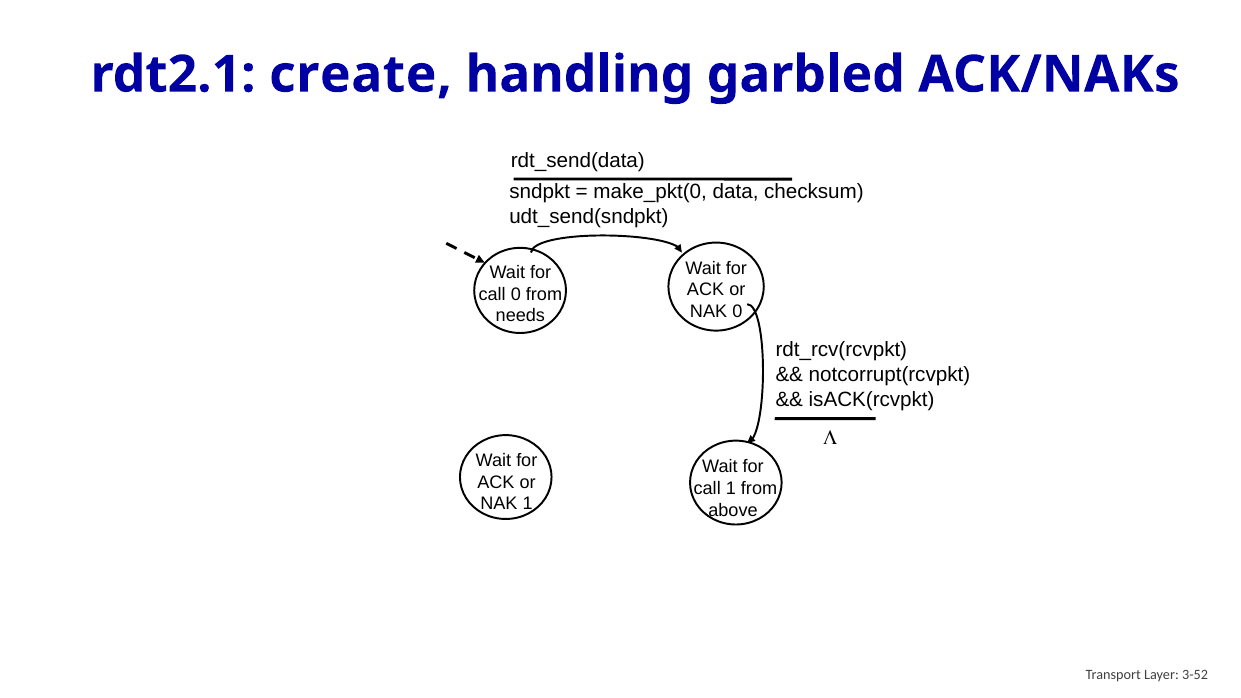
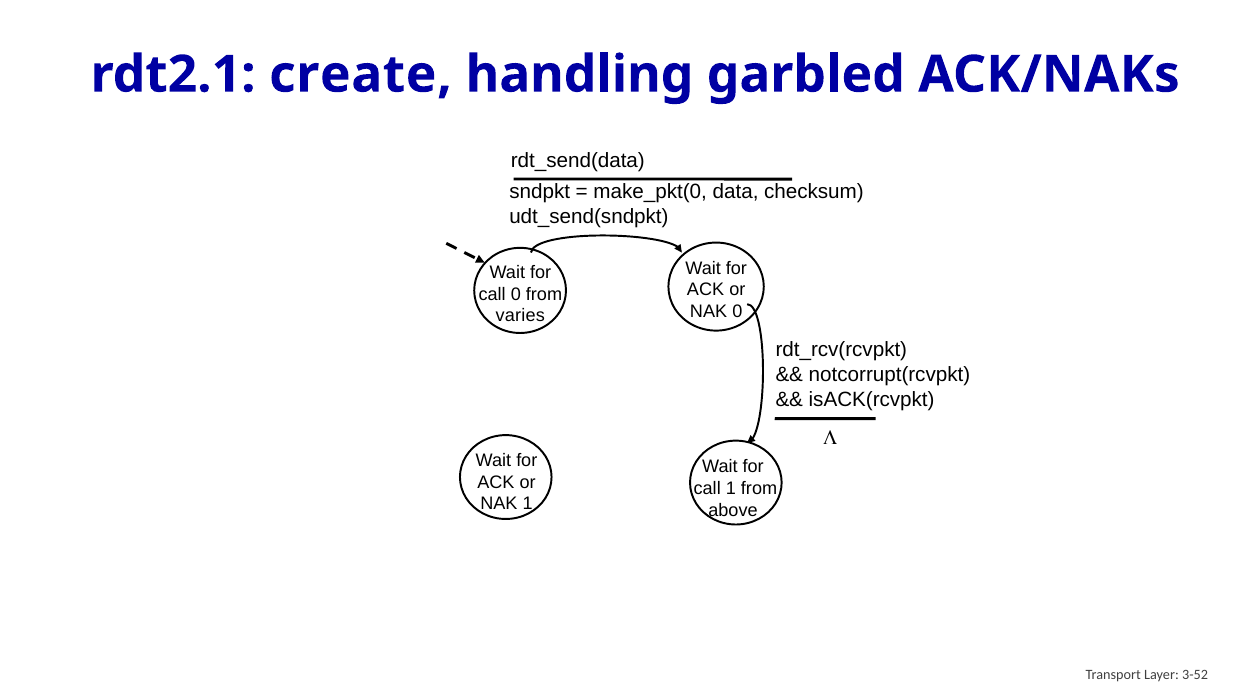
needs: needs -> varies (520, 316)
